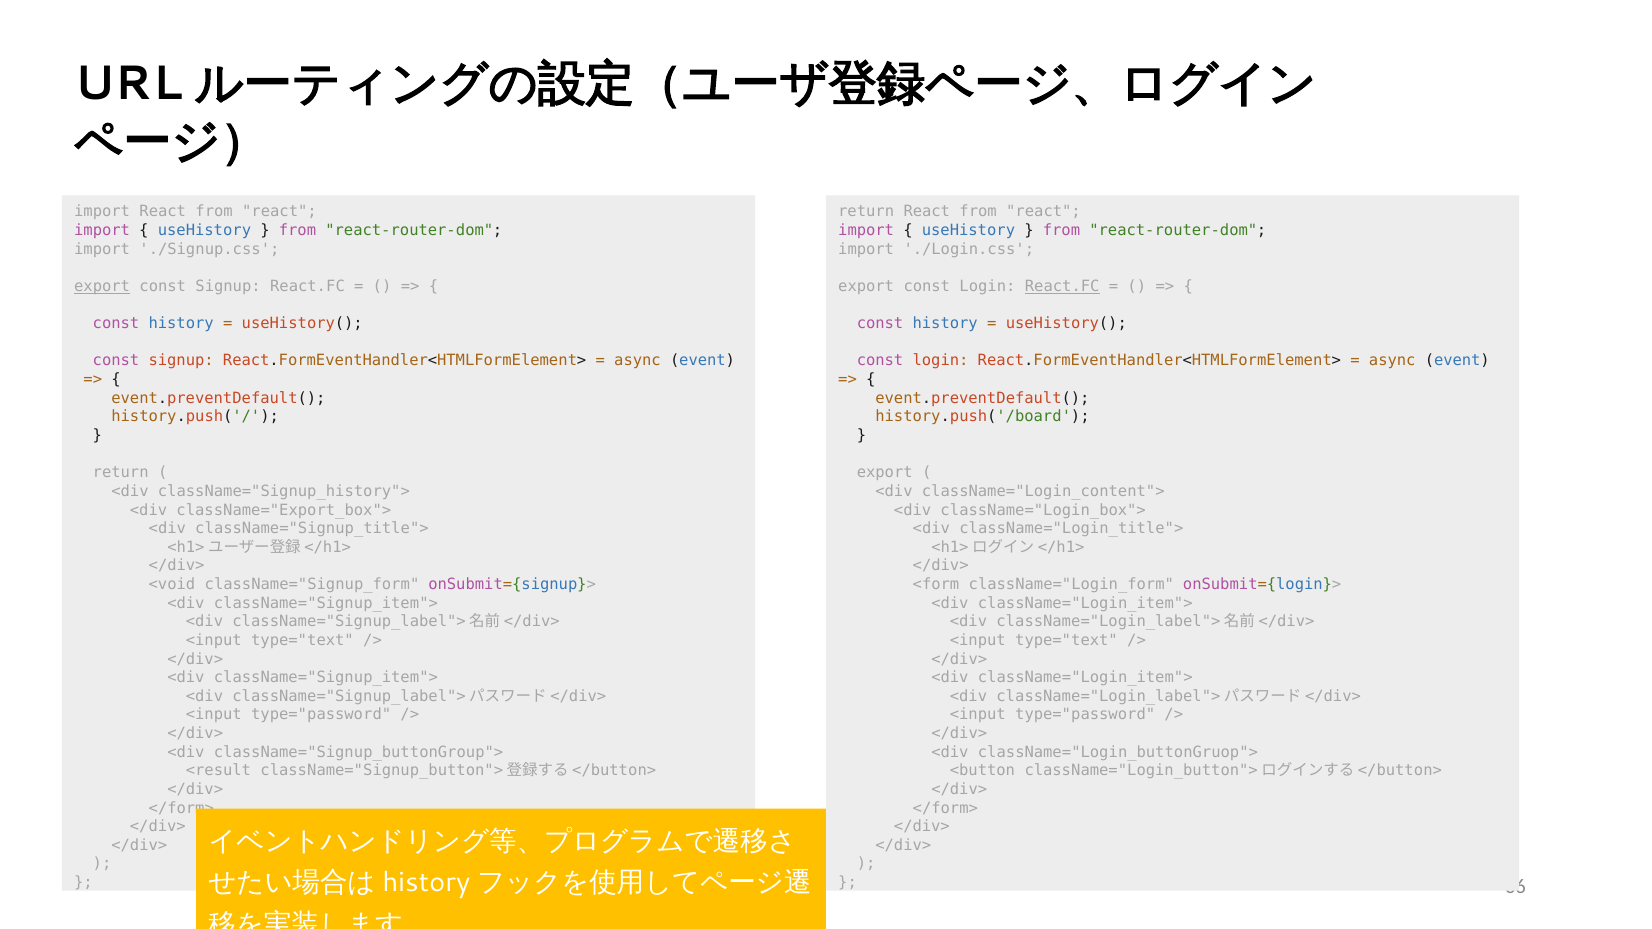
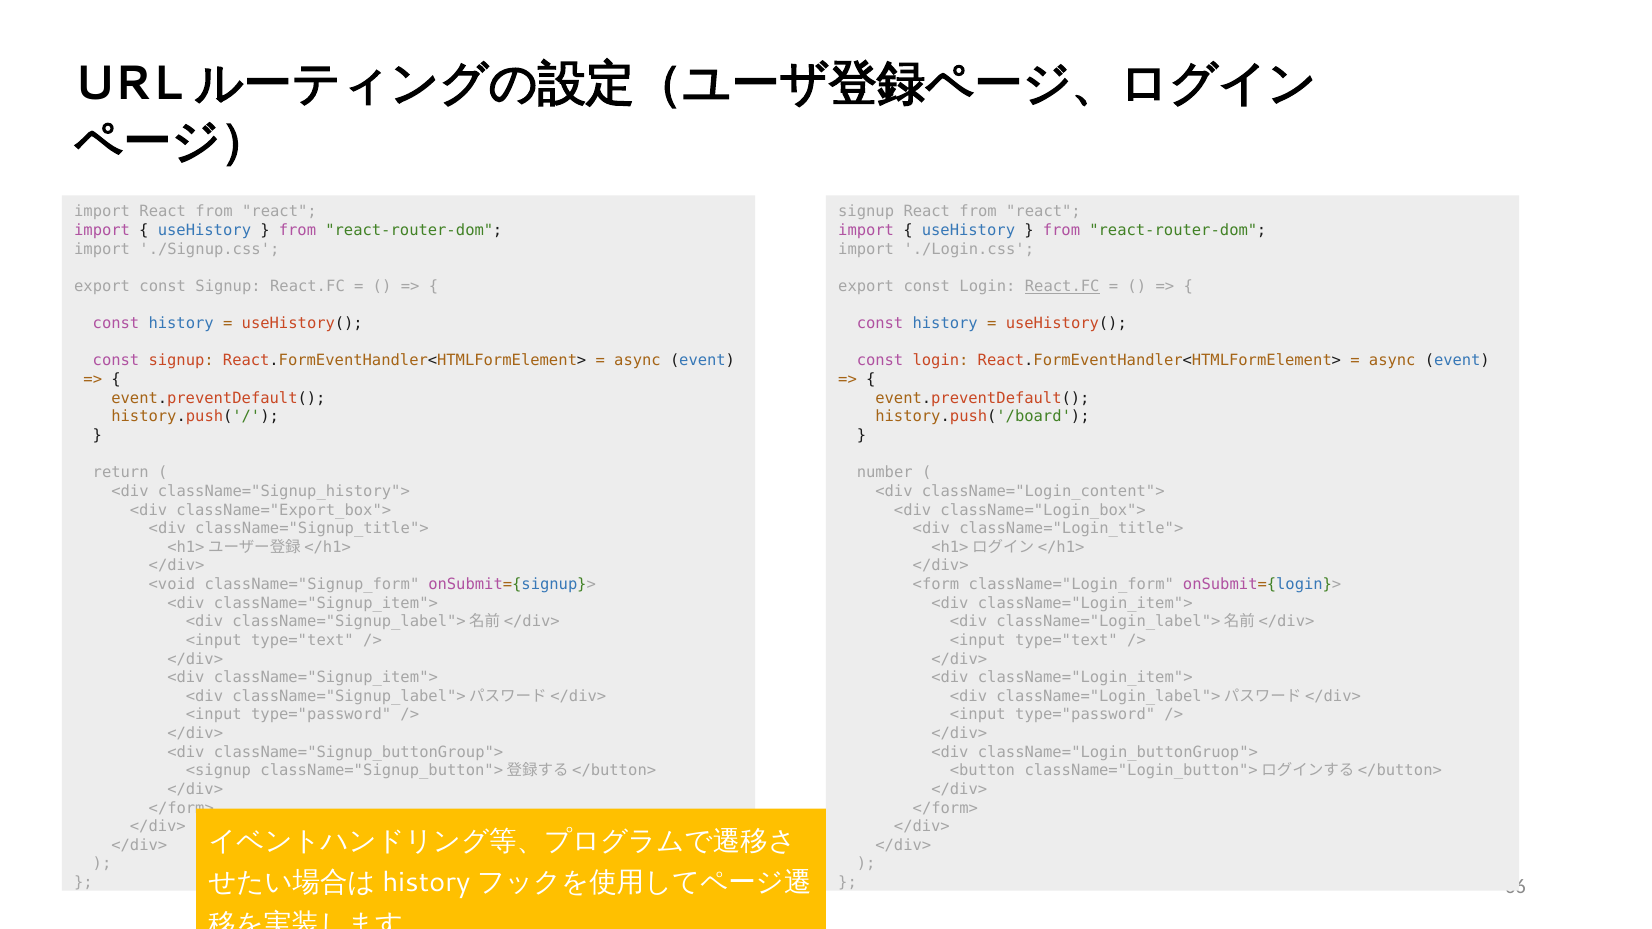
return: return -> signup (866, 212)
export underline: present -> none (102, 286)
export: export -> number (885, 473)
<result: <result -> <signup (218, 771)
